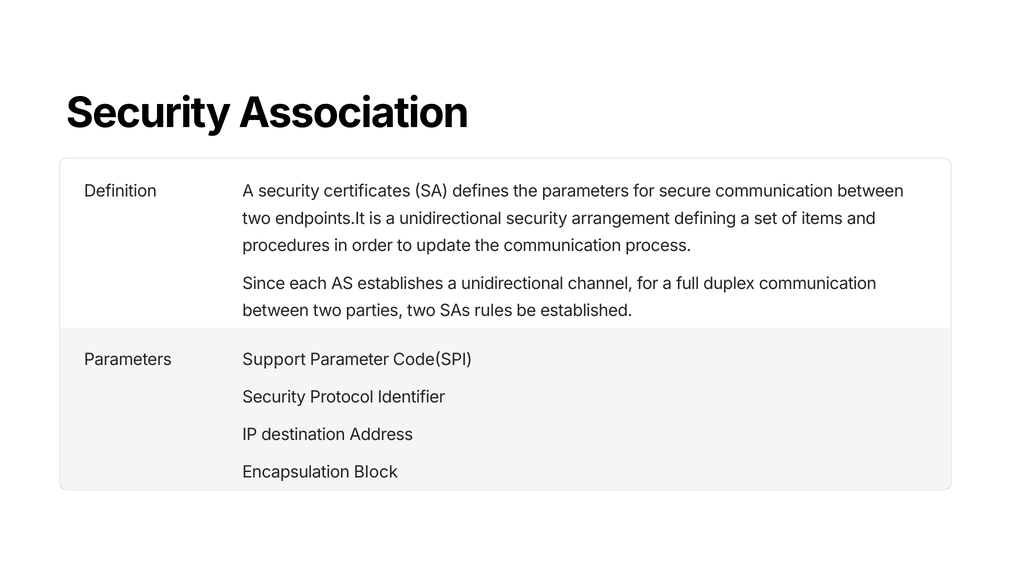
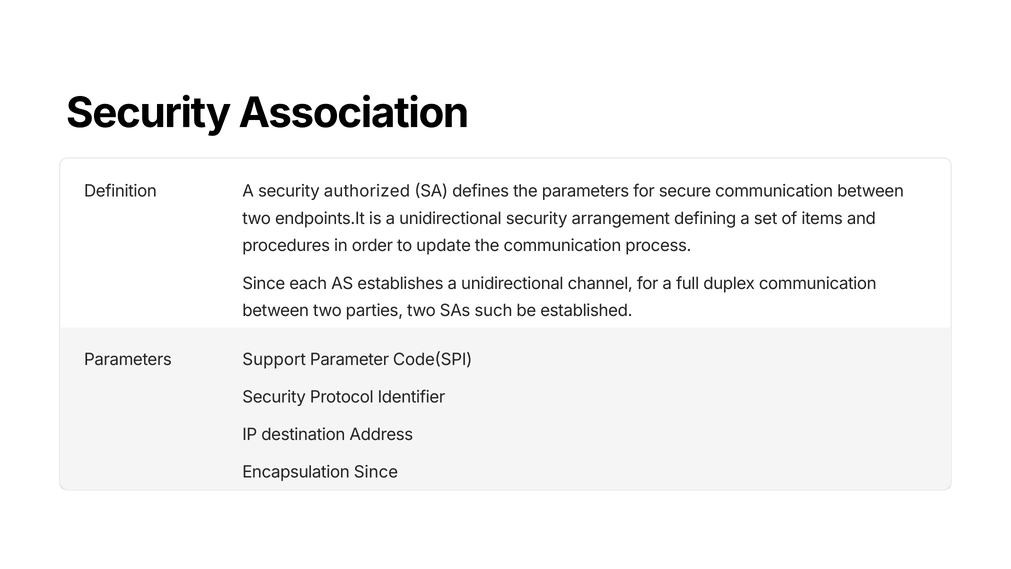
certificates: certificates -> authorized (367, 191)
rules: rules -> such (493, 311)
Encapsulation Block: Block -> Since (376, 472)
